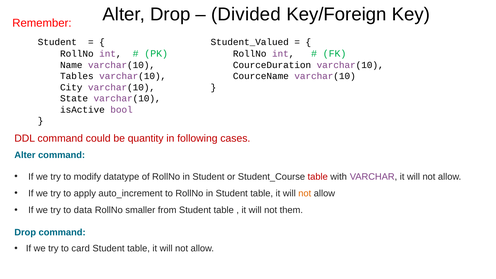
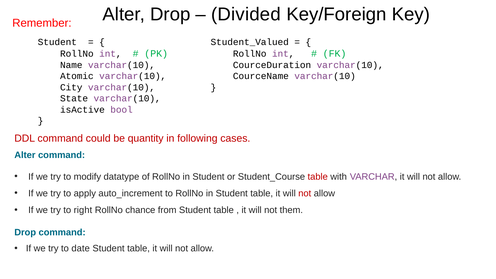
Tables: Tables -> Atomic (77, 76)
not colour: orange -> red (305, 193)
data: data -> right (83, 210)
smaller: smaller -> chance (140, 210)
card: card -> date (81, 249)
